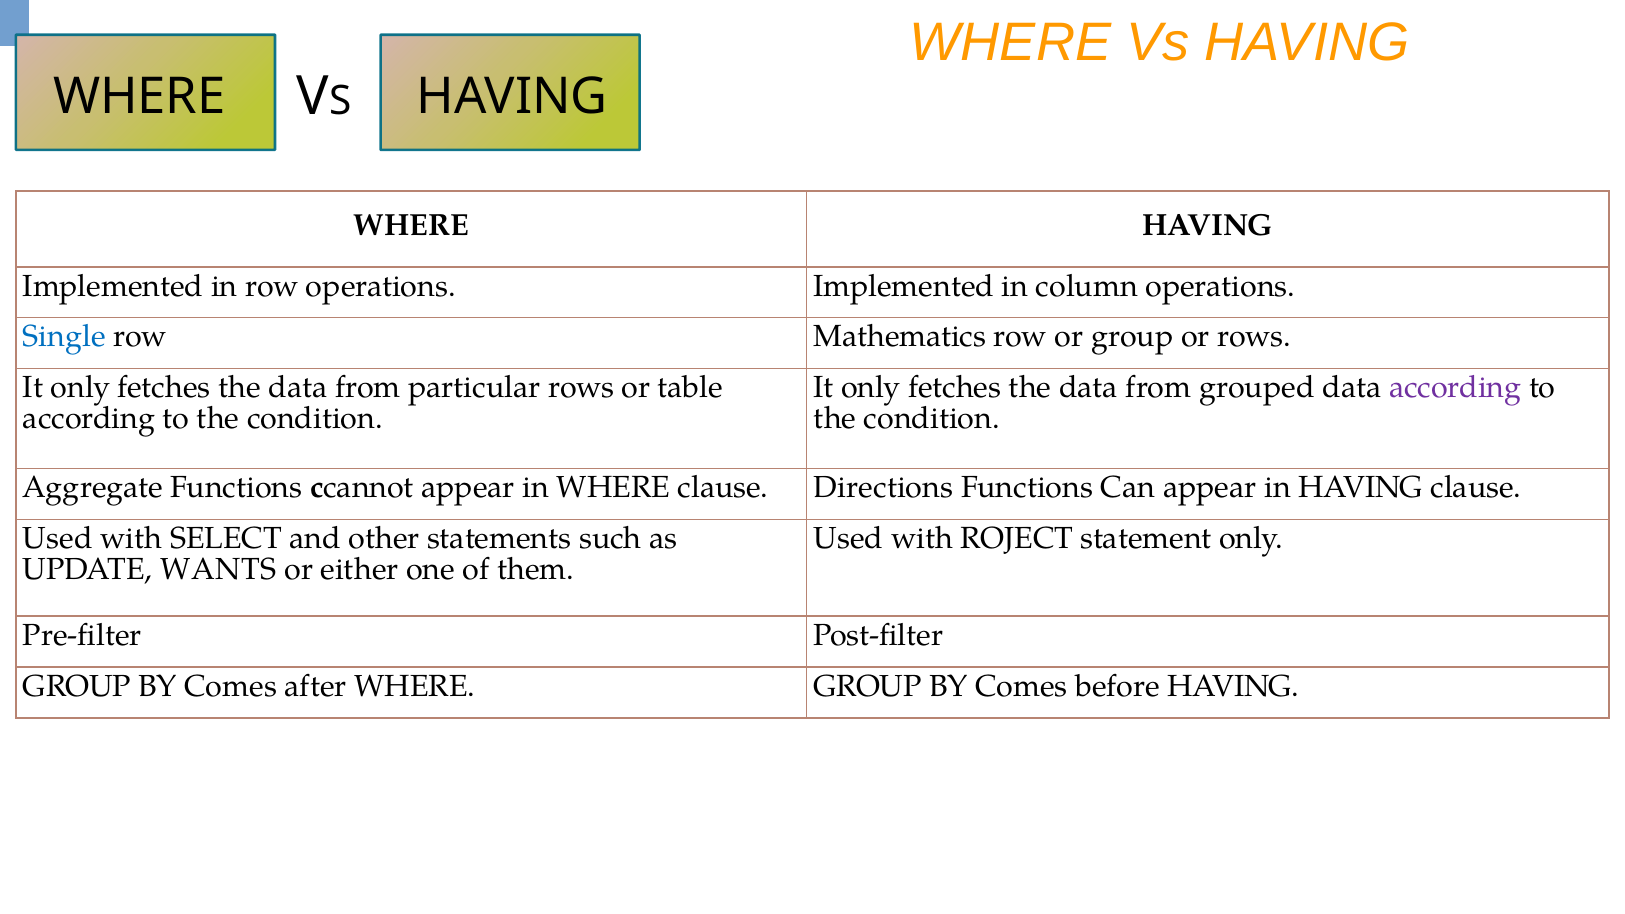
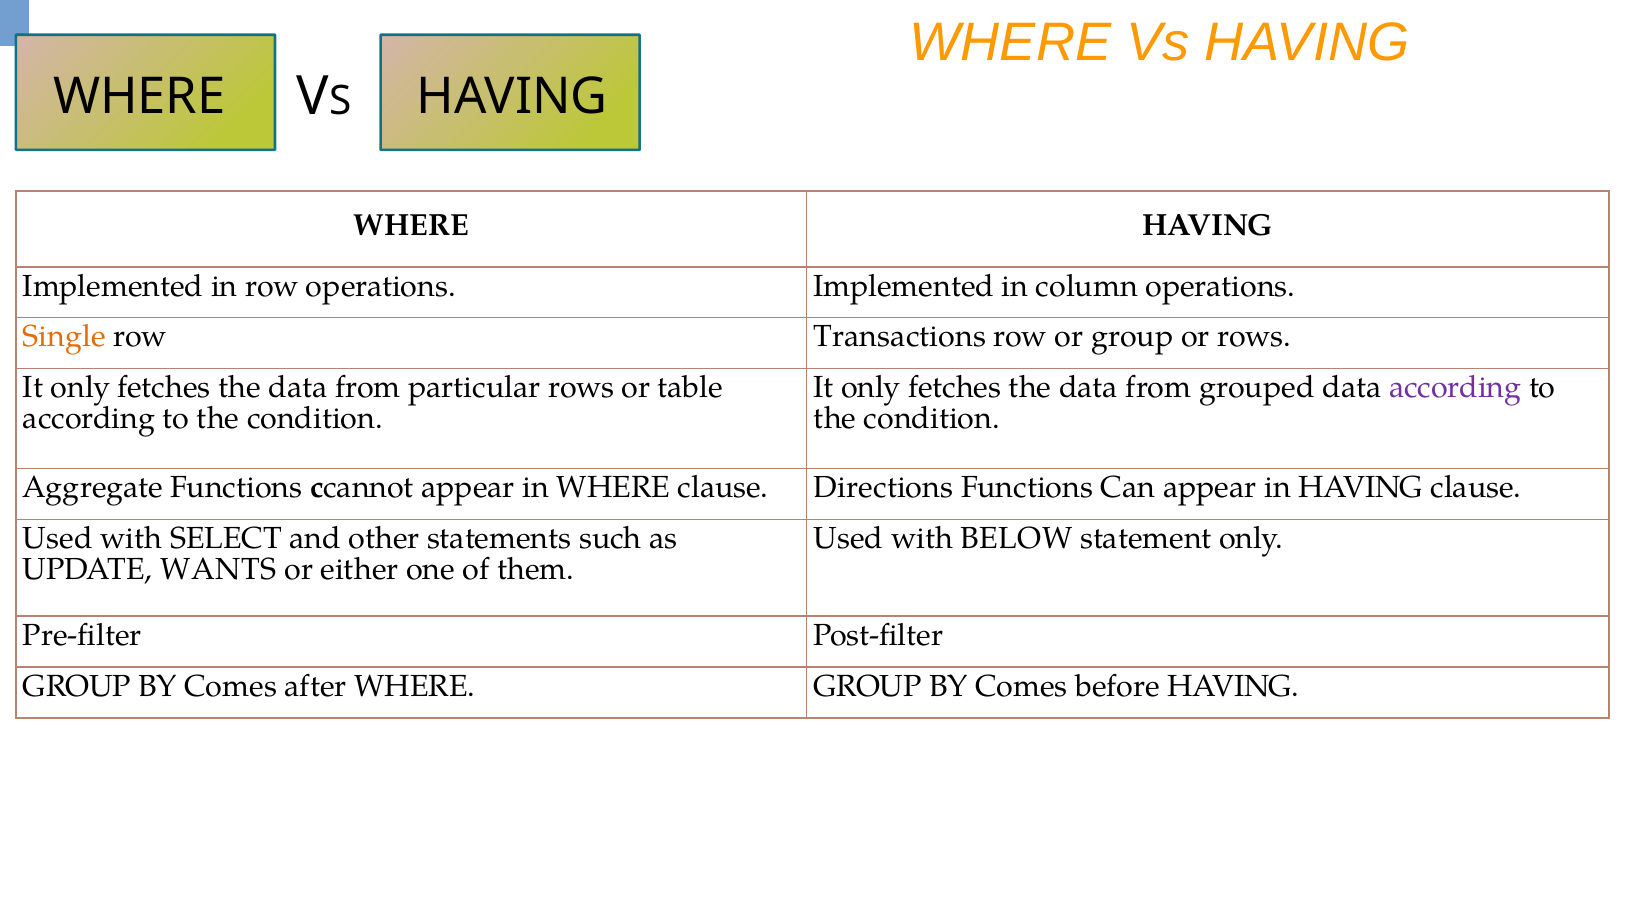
Single colour: blue -> orange (64, 337)
Mathematics: Mathematics -> Transactions (900, 337)
ROJECT: ROJECT -> BELOW (1017, 539)
